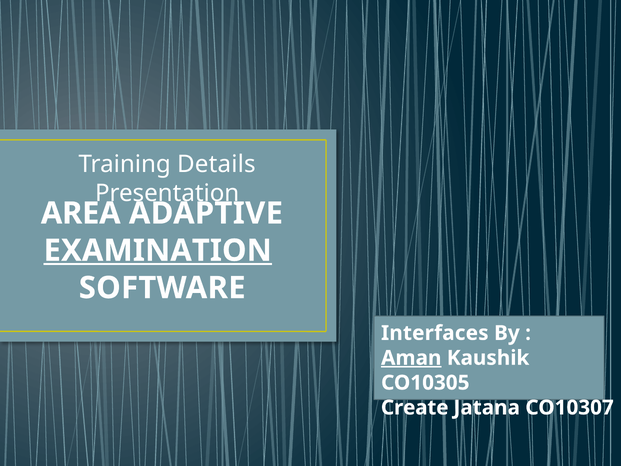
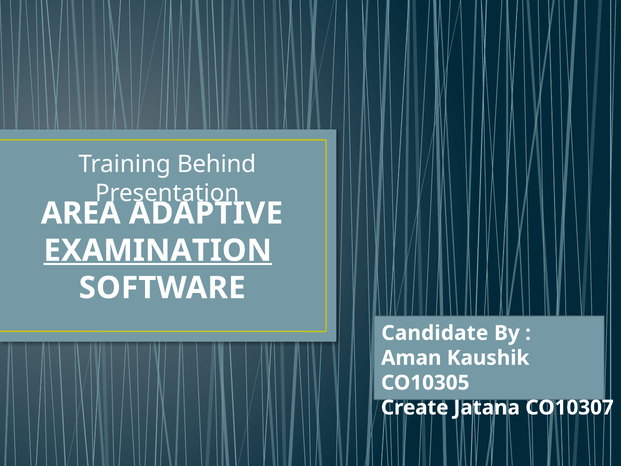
Details: Details -> Behind (217, 164)
Interfaces: Interfaces -> Candidate (435, 333)
Aman underline: present -> none (411, 358)
